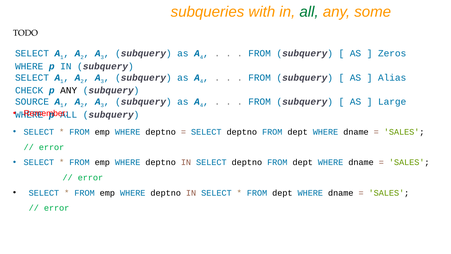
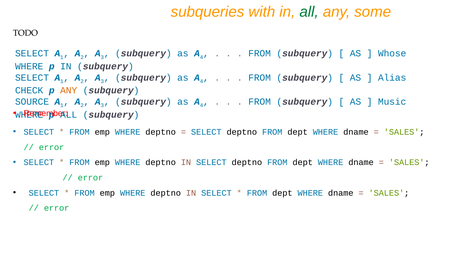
Zeros: Zeros -> Whose (392, 53)
ANY colour: black -> orange (69, 90)
Large: Large -> Music (392, 102)
